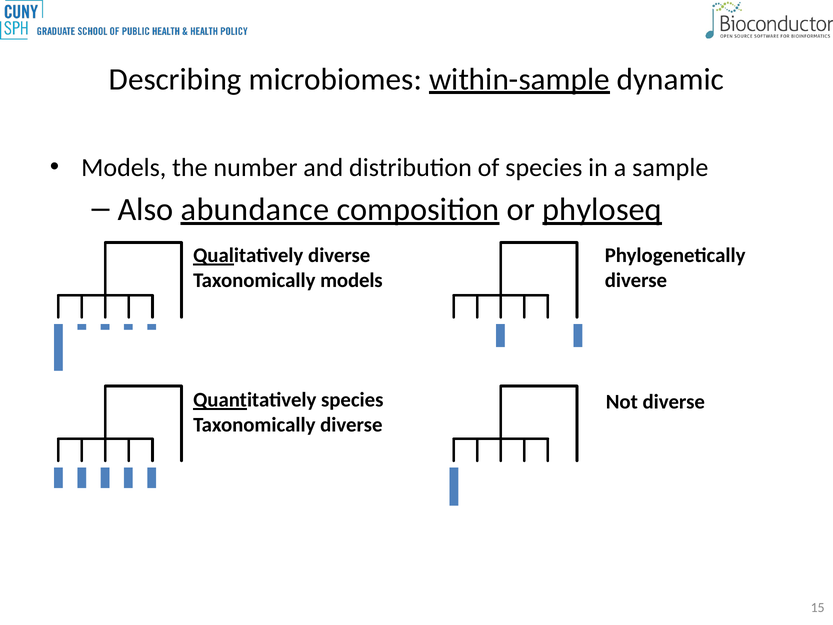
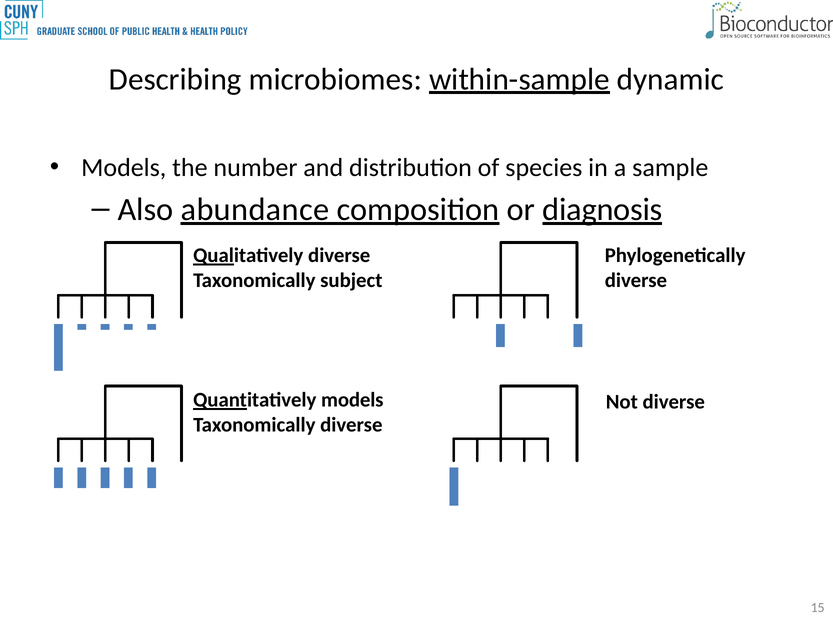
phyloseq: phyloseq -> diagnosis (602, 209)
Taxonomically models: models -> subject (351, 280)
Quantitatively species: species -> models (352, 400)
